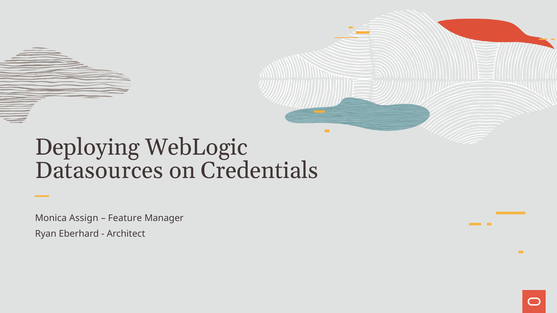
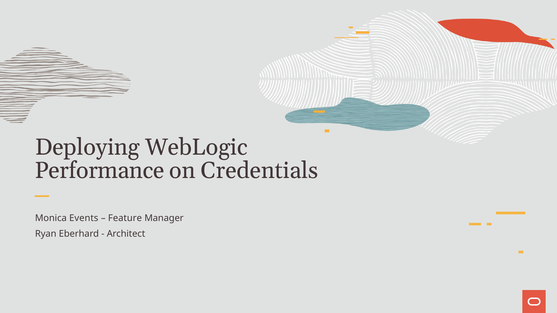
Datasources: Datasources -> Performance (99, 171)
Assign: Assign -> Events (84, 218)
